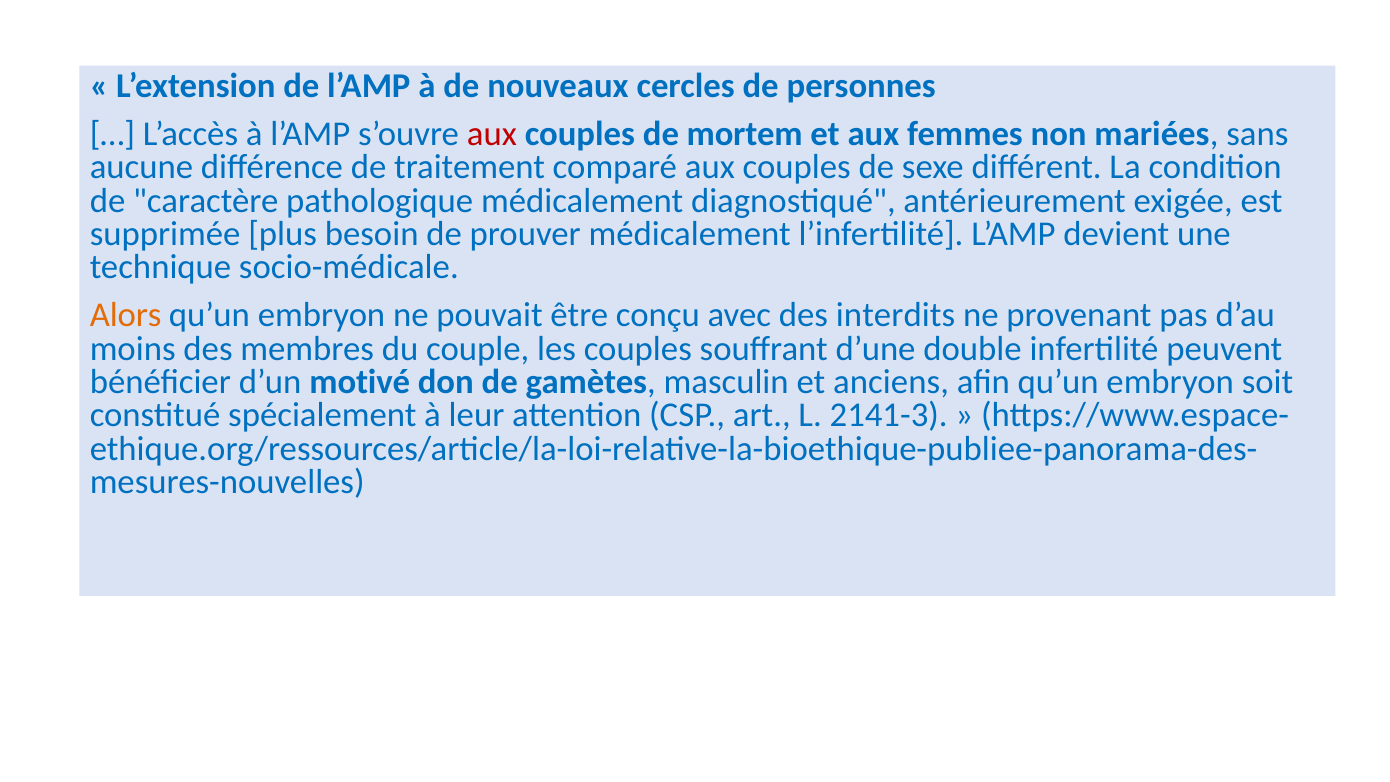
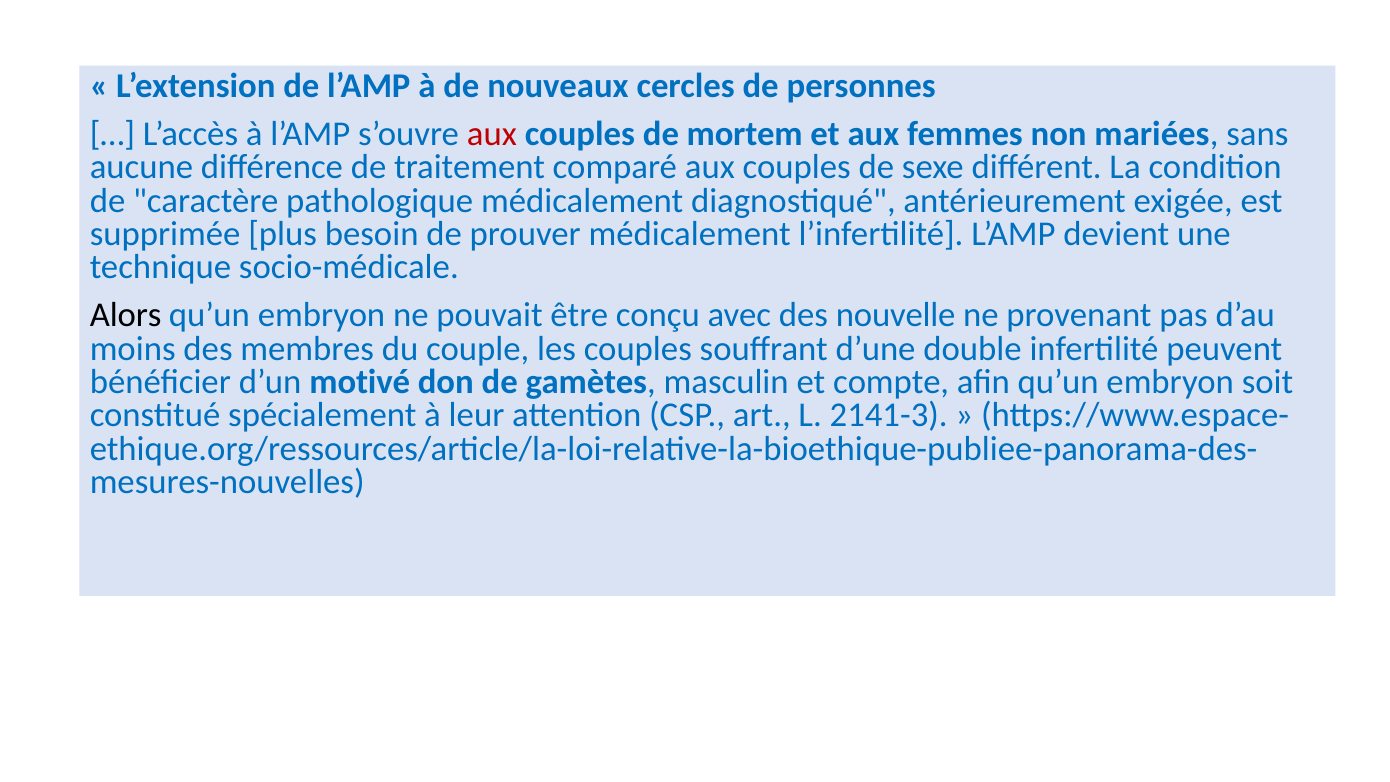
Alors colour: orange -> black (126, 315)
interdits: interdits -> nouvelle (896, 315)
anciens: anciens -> compte (891, 382)
